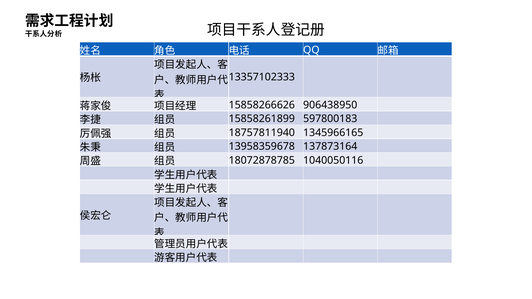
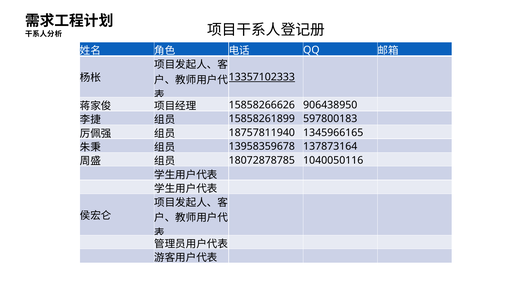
13357102333 underline: none -> present (262, 77)
